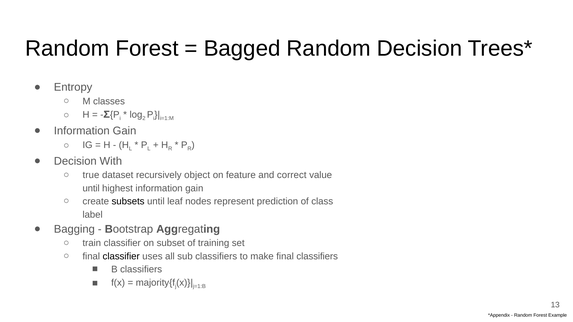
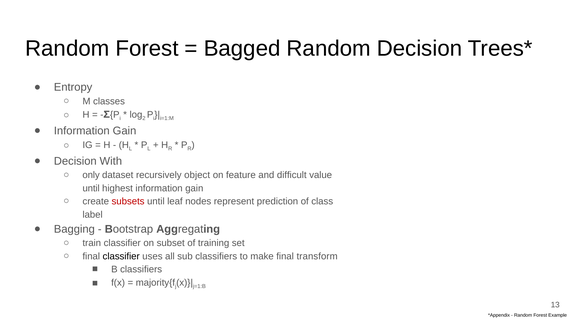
true: true -> only (91, 175)
correct: correct -> difficult (292, 175)
subsets colour: black -> red (128, 202)
final classifiers: classifiers -> transform (317, 256)
